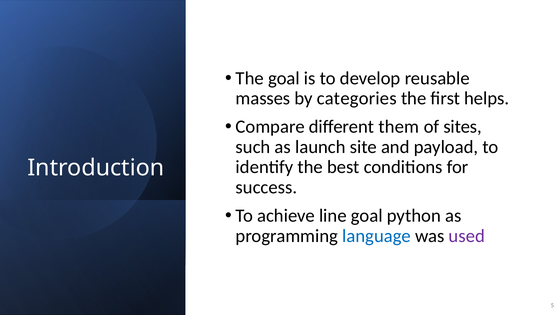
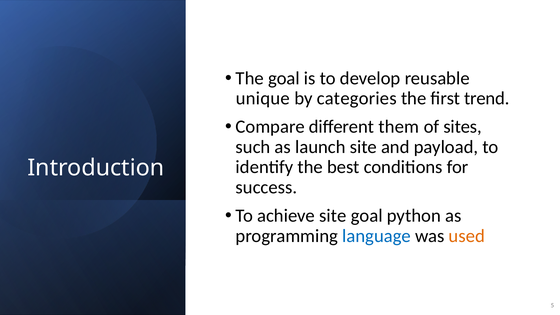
masses: masses -> unique (263, 98)
helps: helps -> trend (487, 98)
achieve line: line -> site (333, 216)
used colour: purple -> orange (467, 236)
